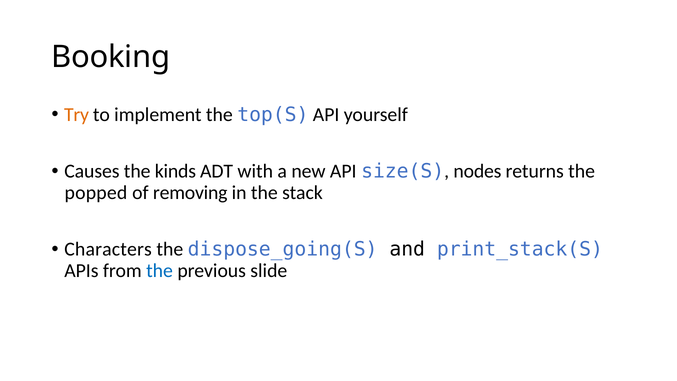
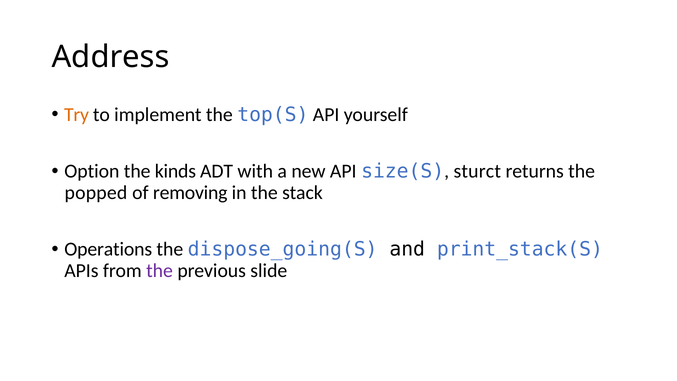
Booking: Booking -> Address (111, 57)
Causes: Causes -> Option (92, 171)
nodes: nodes -> sturct (477, 171)
Characters: Characters -> Operations (108, 249)
the colour: blue -> purple (160, 271)
